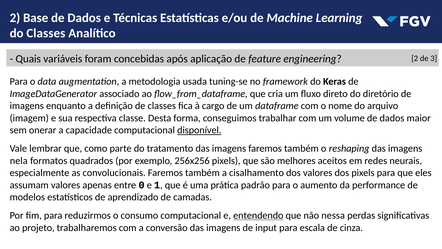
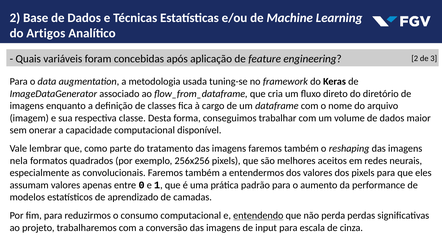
do Classes: Classes -> Artigos (46, 33)
disponível underline: present -> none (199, 130)
cisalhamento: cisalhamento -> entendermos (257, 173)
nessa: nessa -> perda (333, 215)
